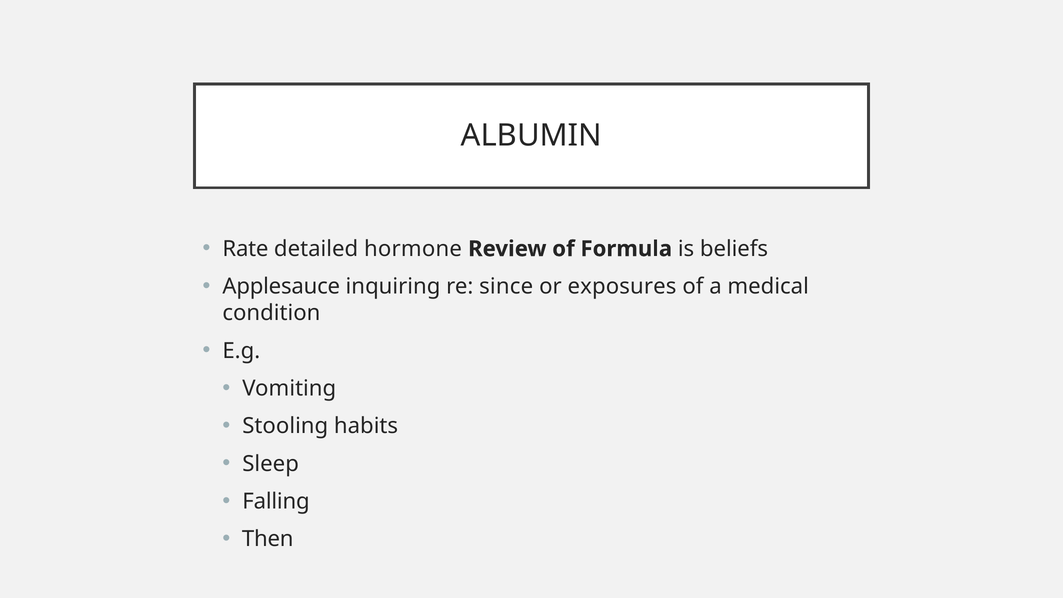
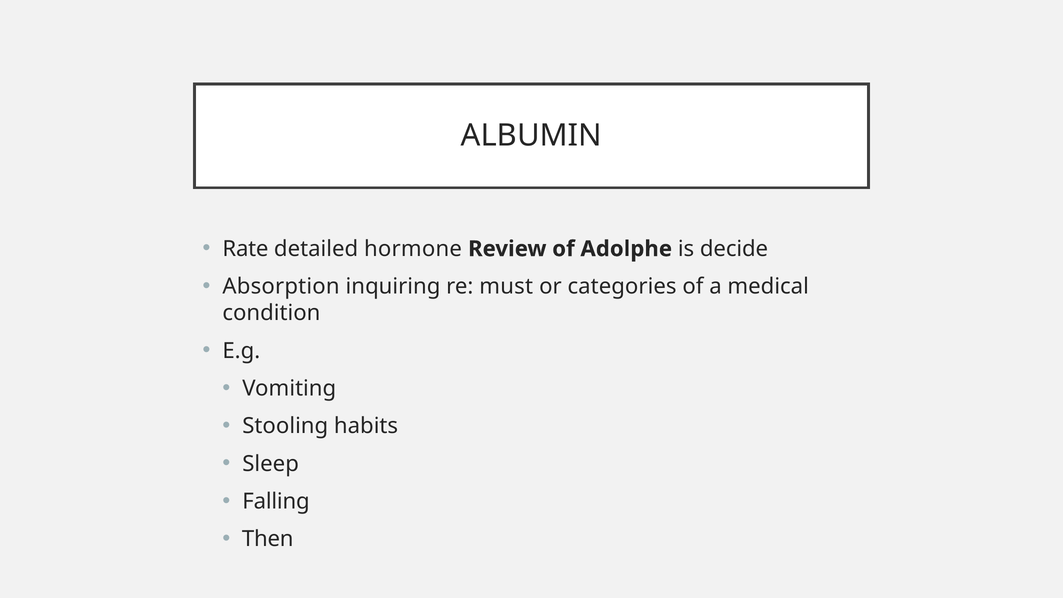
Formula: Formula -> Adolphe (626, 249)
beliefs: beliefs -> decide (734, 249)
Applesauce: Applesauce -> Absorption (281, 287)
since: since -> must (506, 287)
exposures: exposures -> categories (622, 287)
